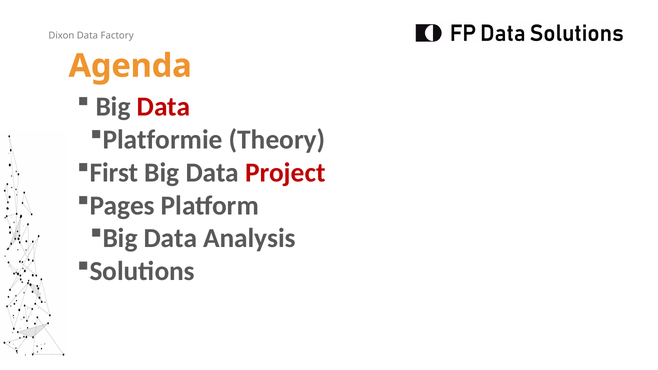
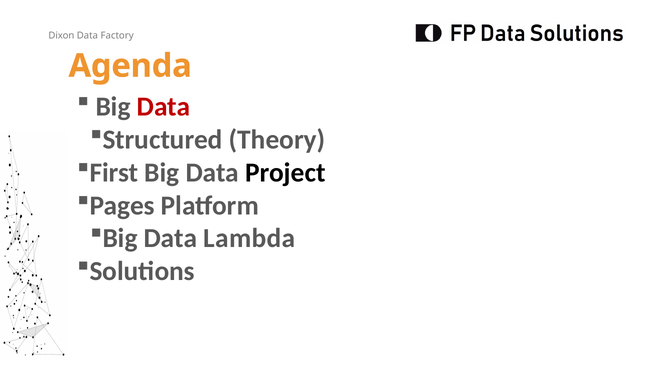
Platformie: Platformie -> Structured (163, 140)
Project colour: red -> black (285, 173)
Analysis: Analysis -> Lambda (249, 238)
